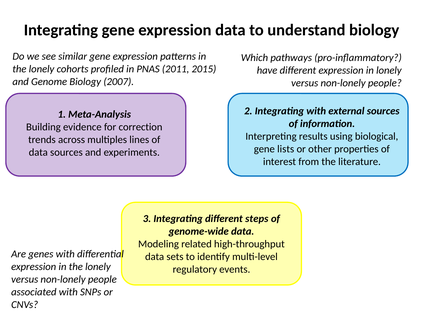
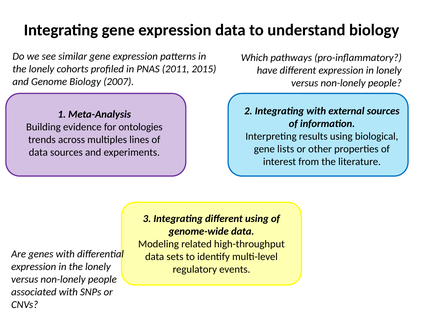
correction: correction -> ontologies (141, 127)
different steps: steps -> using (257, 219)
